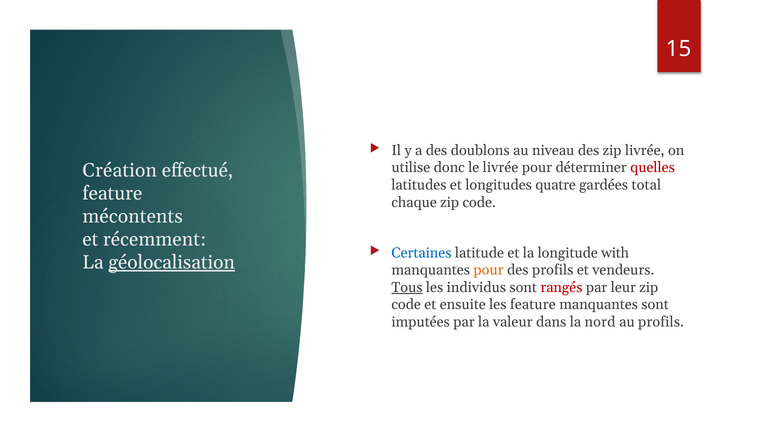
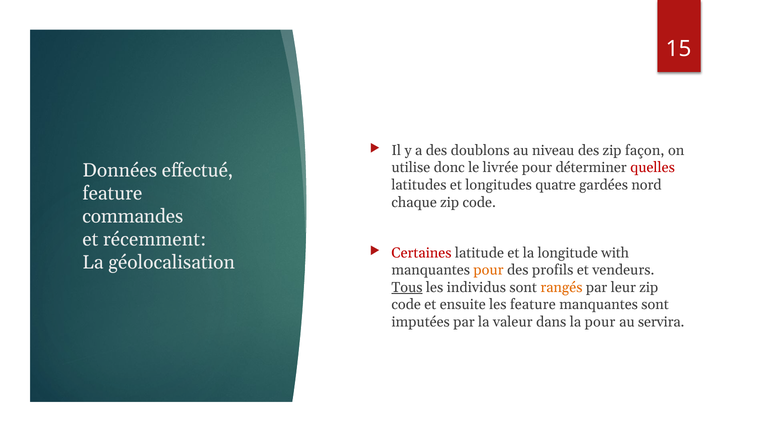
zip livrée: livrée -> façon (645, 150)
Création: Création -> Données (120, 170)
total: total -> nord (647, 185)
mécontents: mécontents -> commandes (133, 216)
Certaines colour: blue -> red (421, 253)
géolocalisation underline: present -> none (172, 263)
rangés colour: red -> orange (561, 287)
la nord: nord -> pour (600, 322)
au profils: profils -> servira (661, 322)
